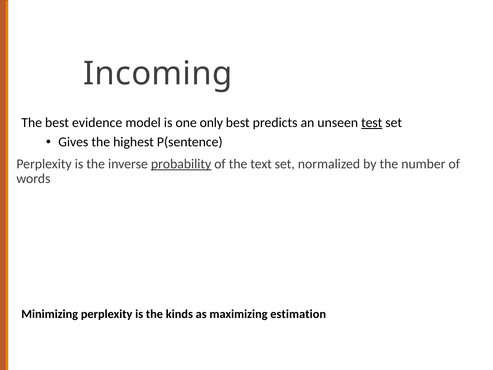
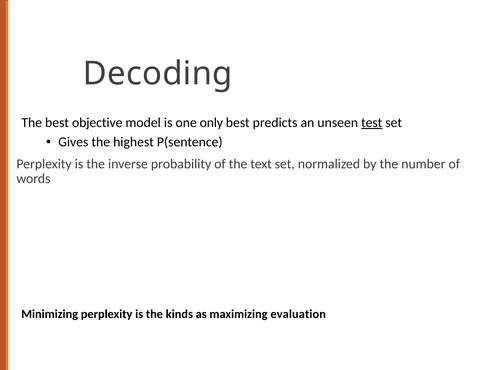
Incoming: Incoming -> Decoding (158, 73)
evidence: evidence -> objective (97, 123)
probability underline: present -> none (181, 164)
estimation: estimation -> evaluation (298, 314)
